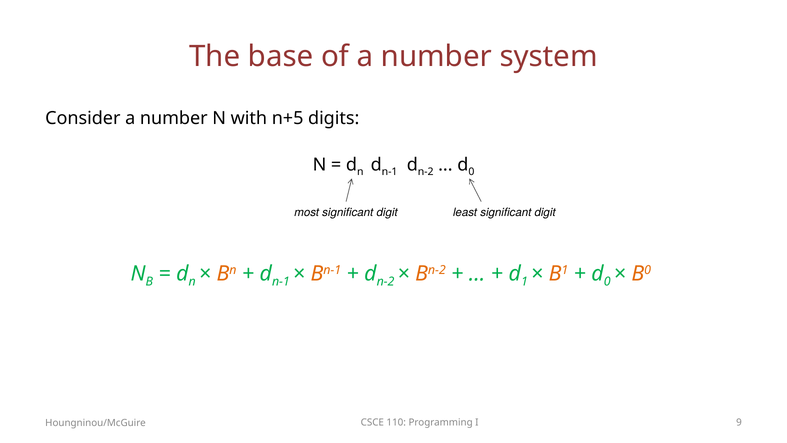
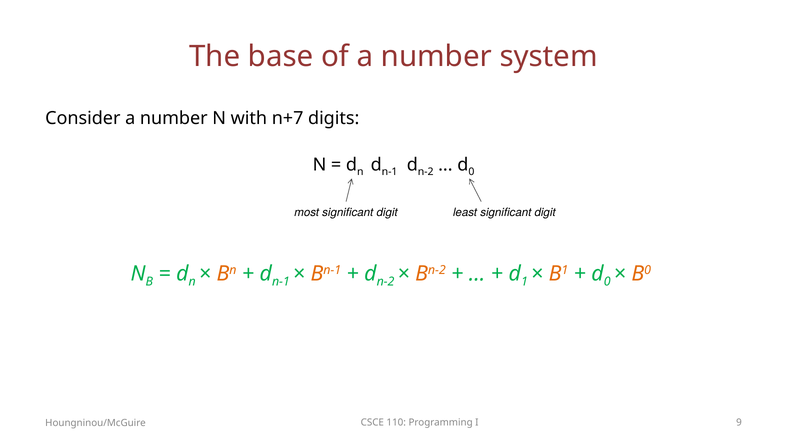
n+5: n+5 -> n+7 (288, 118)
